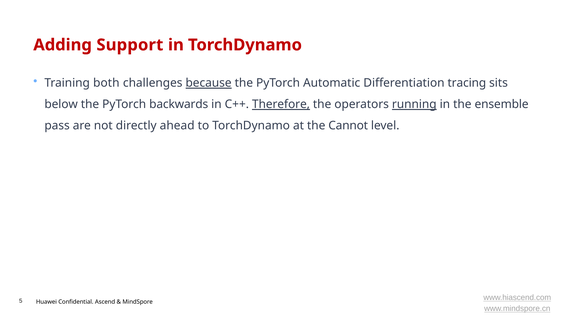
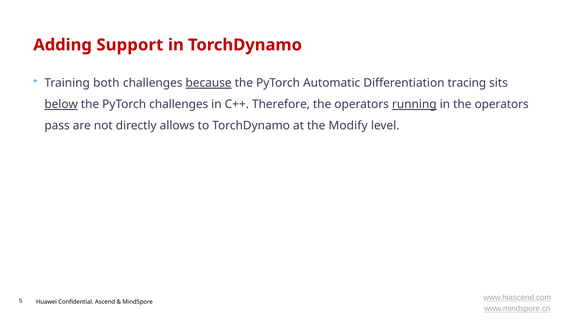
below underline: none -> present (61, 104)
PyTorch backwards: backwards -> challenges (179, 104)
Therefore underline: present -> none (281, 104)
in the ensemble: ensemble -> operators (502, 104)
ahead: ahead -> allows (177, 126)
Cannot: Cannot -> Modify (348, 126)
